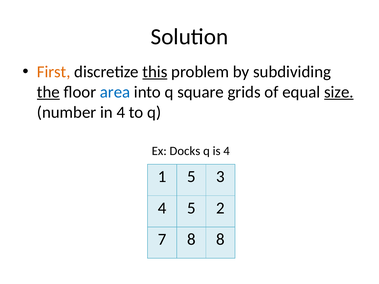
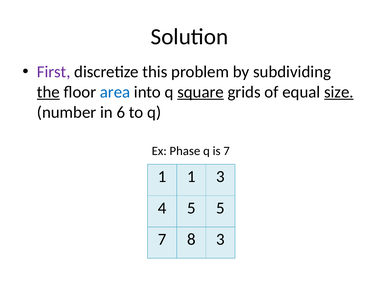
First colour: orange -> purple (54, 72)
this underline: present -> none (155, 72)
square underline: none -> present (201, 92)
in 4: 4 -> 6 (121, 112)
Docks: Docks -> Phase (185, 151)
is 4: 4 -> 7 (227, 151)
1 5: 5 -> 1 (191, 177)
5 2: 2 -> 5 (220, 208)
8 8: 8 -> 3 (220, 240)
